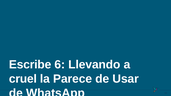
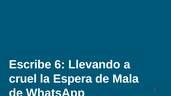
Parece: Parece -> Espera (73, 79)
Usar: Usar -> Mala (126, 79)
